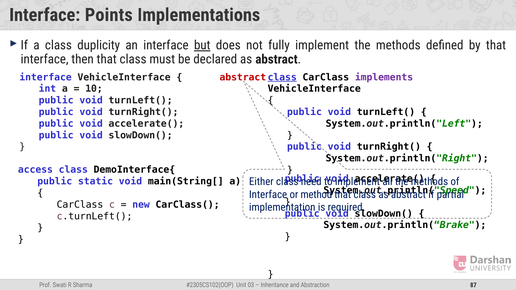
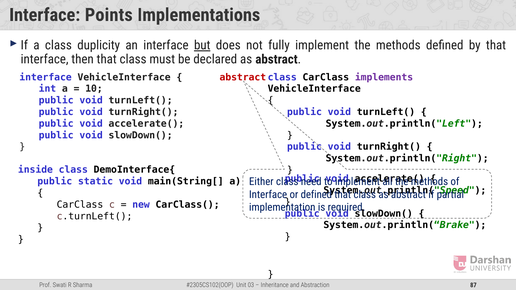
class underline: present -> none (282, 77)
access: access -> inside (35, 170)
or method: method -> defined (316, 195)
